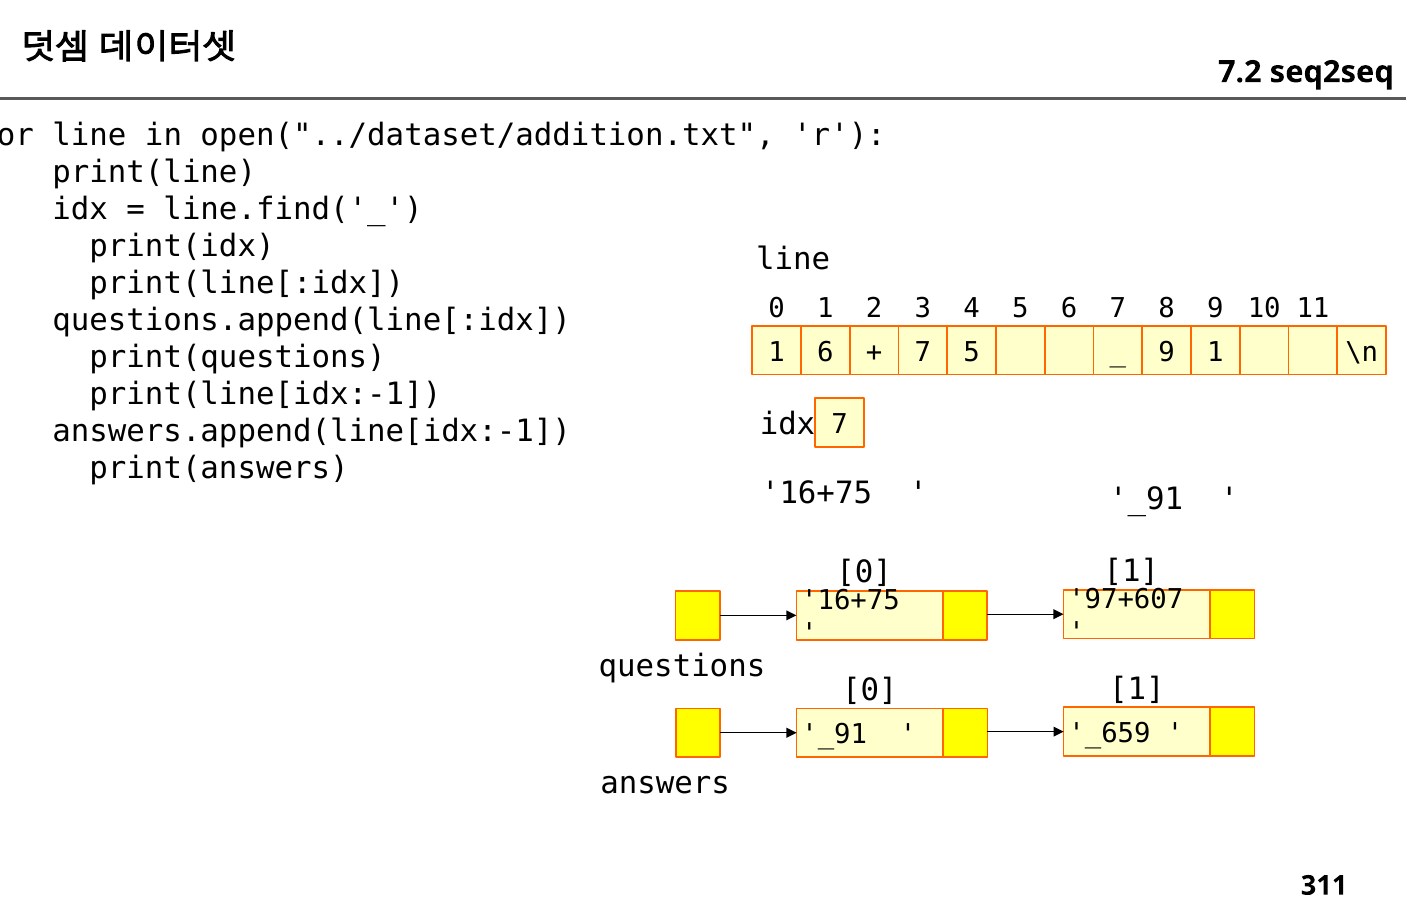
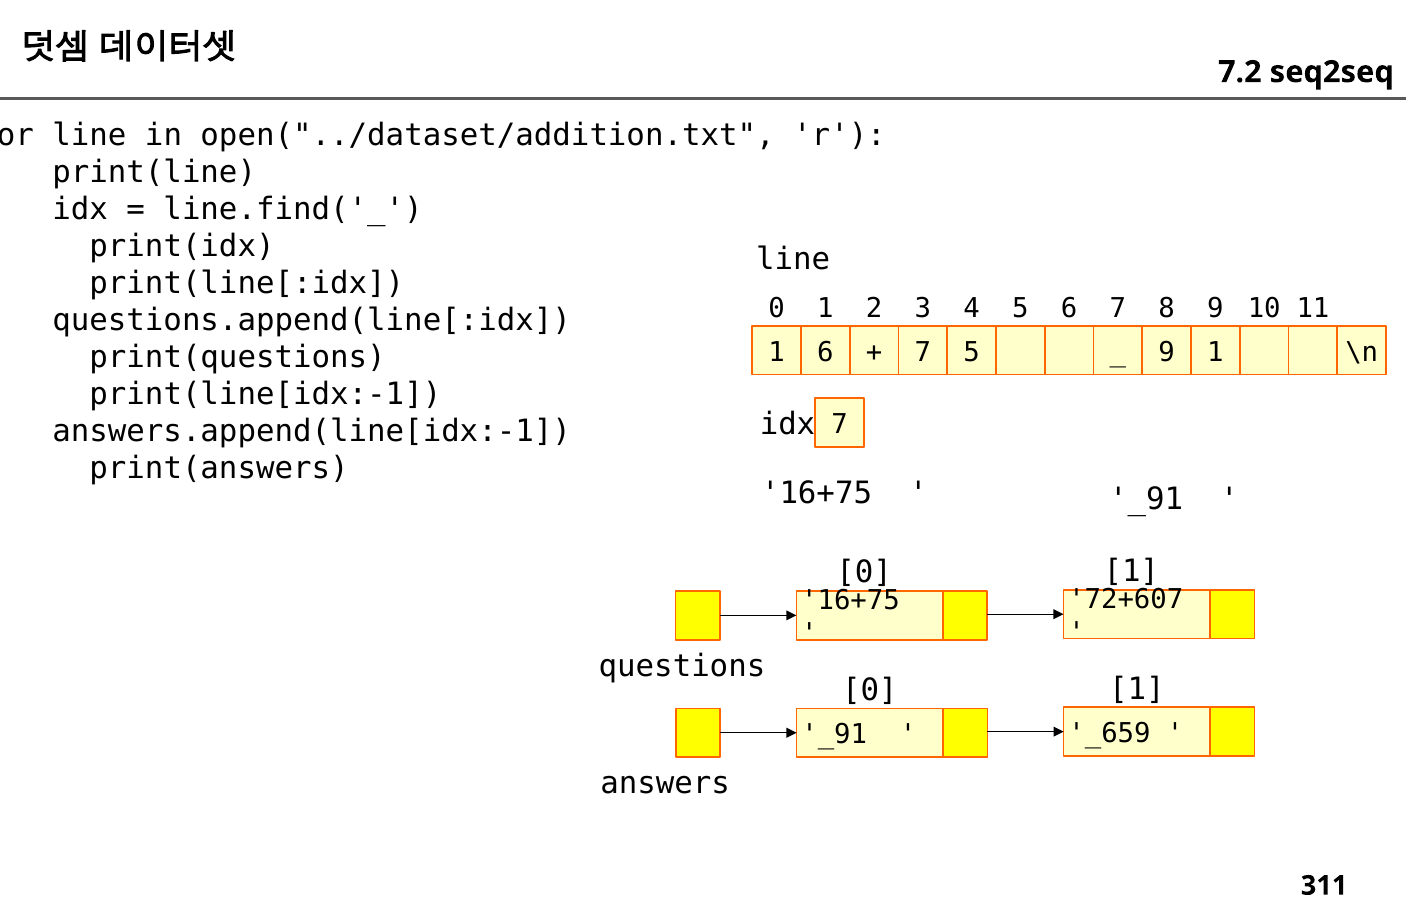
97+607: 97+607 -> 72+607 (1126, 600)
